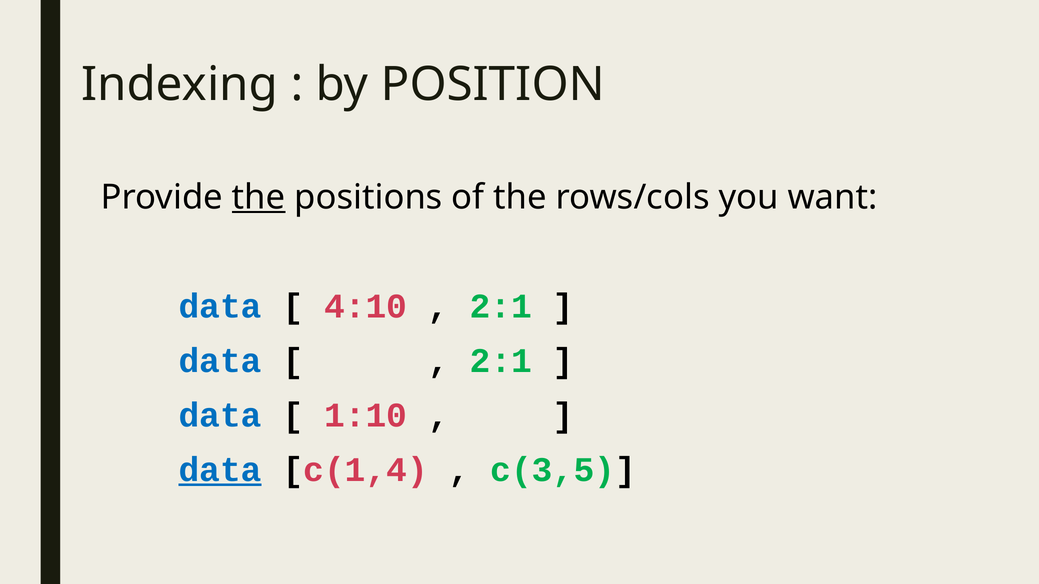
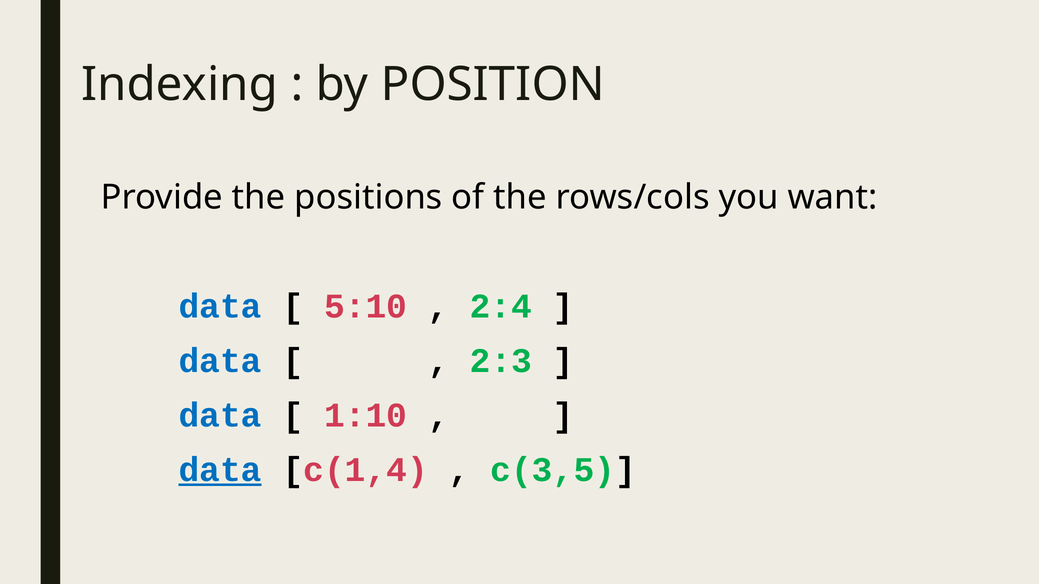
the underline: present -> none (259, 197)
4:10: 4:10 -> 5:10 (366, 306)
2:1: 2:1 -> 2:4 (501, 306)
2:1: 2:1 -> 2:3 (501, 361)
